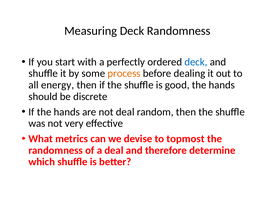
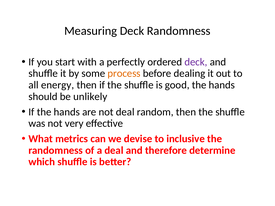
deck colour: blue -> purple (196, 62)
discrete: discrete -> unlikely (90, 97)
topmost: topmost -> inclusive (186, 139)
